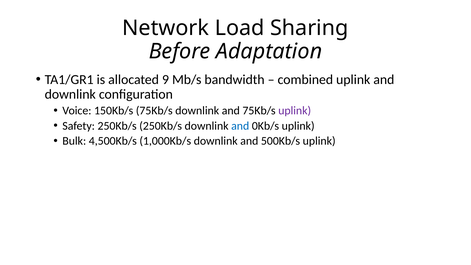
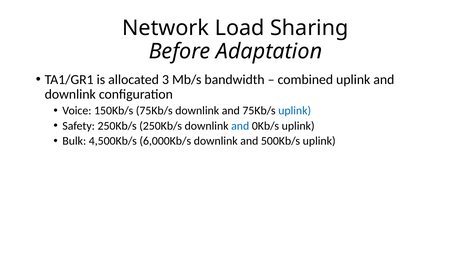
9: 9 -> 3 (166, 80)
uplink colour: purple -> blue (295, 111)
1,000Kb/s: 1,000Kb/s -> 6,000Kb/s (165, 141)
